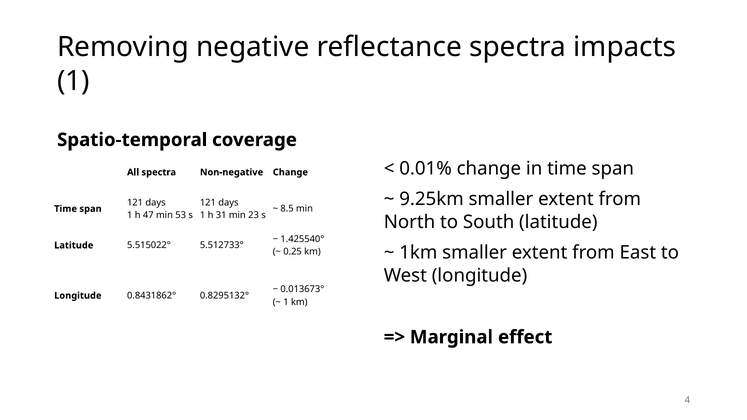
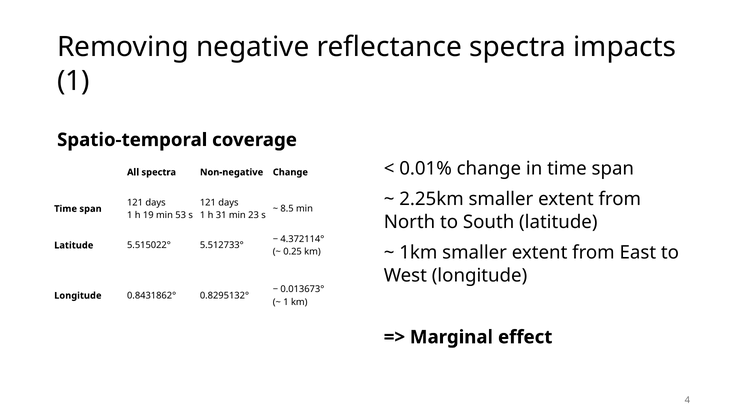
9.25km: 9.25km -> 2.25km (432, 199)
47: 47 -> 19 (148, 215)
1.425540°: 1.425540° -> 4.372114° (302, 239)
